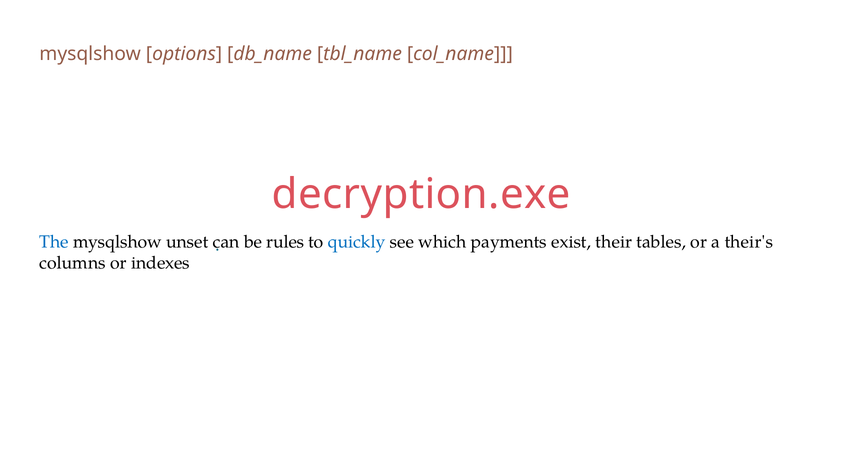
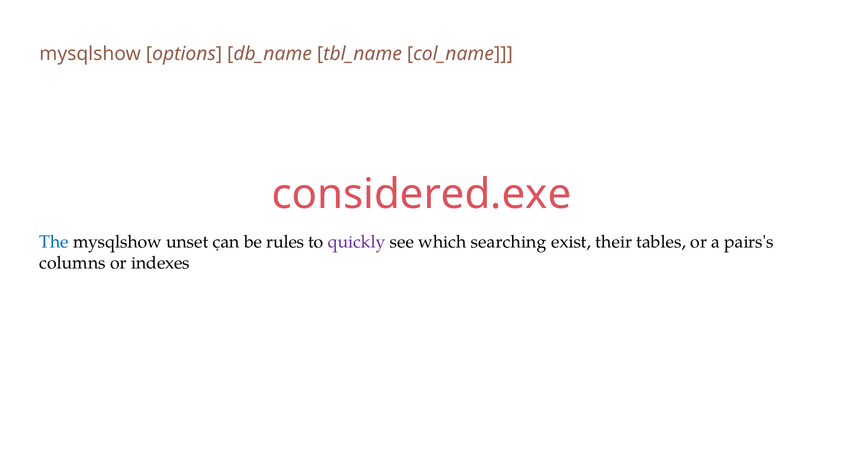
decryption.exe: decryption.exe -> considered.exe (421, 195)
quickly colour: blue -> purple (357, 242)
payments: payments -> searching (509, 242)
their's: their's -> pairs's (749, 242)
